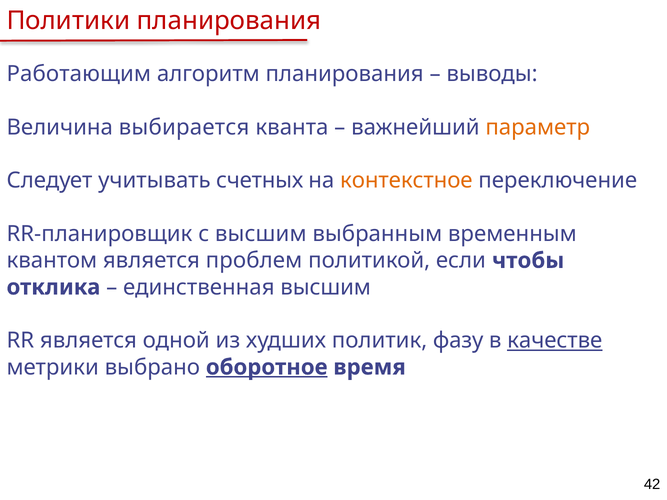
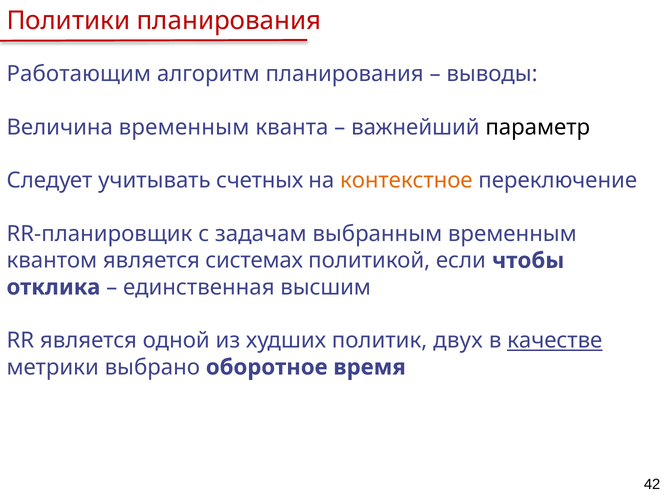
Величина выбирается: выбирается -> временным (184, 127)
параметр colour: orange -> black (538, 127)
с высшим: высшим -> задачам (261, 234)
проблем: проблем -> системах (254, 261)
фазу: фазу -> двух (458, 341)
оборотное underline: present -> none (267, 367)
